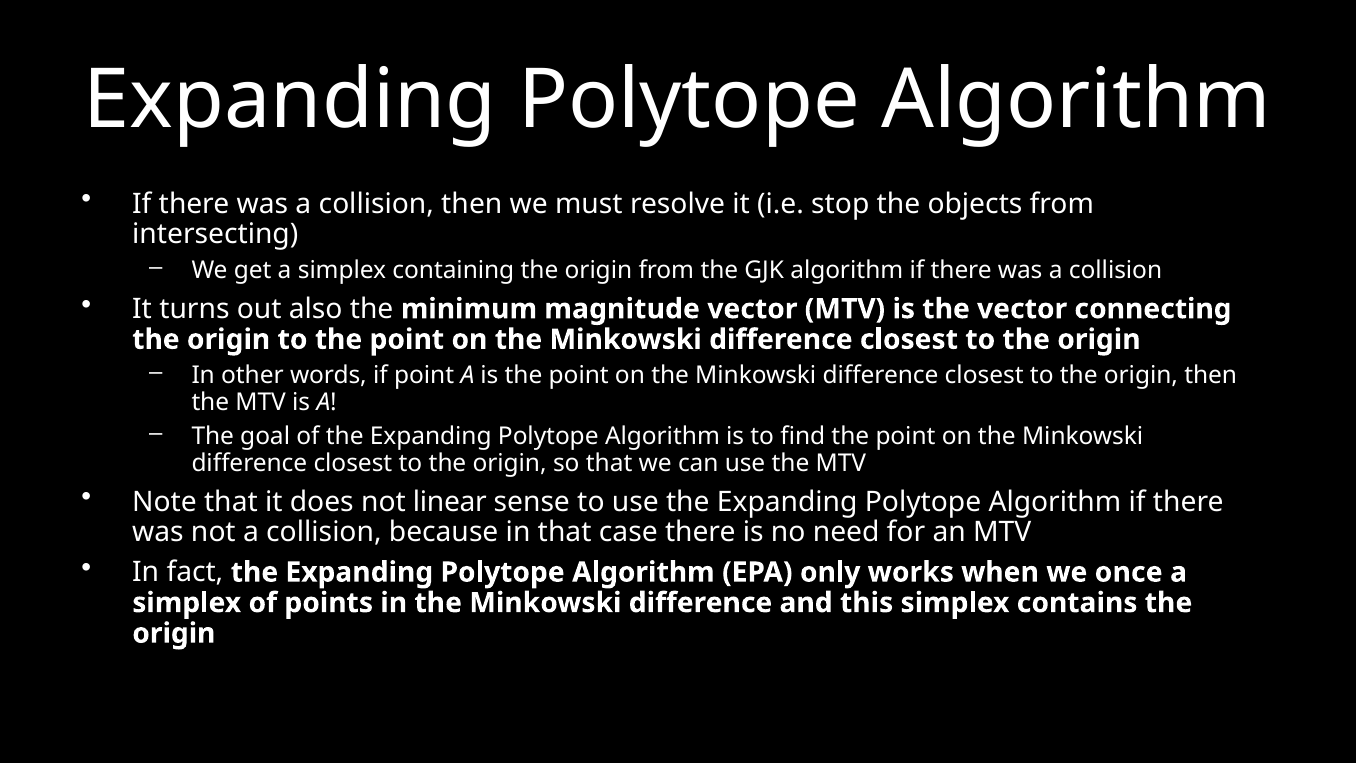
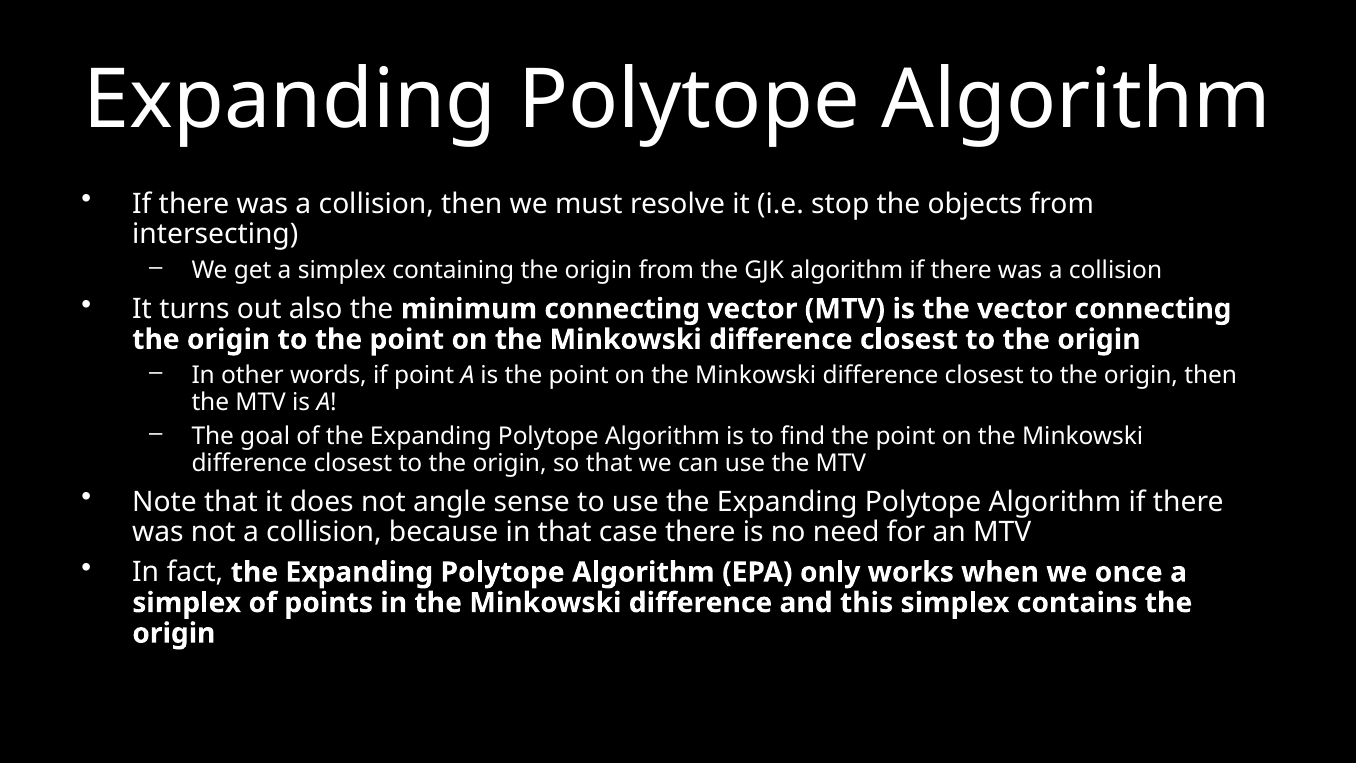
minimum magnitude: magnitude -> connecting (622, 309)
linear: linear -> angle (450, 502)
